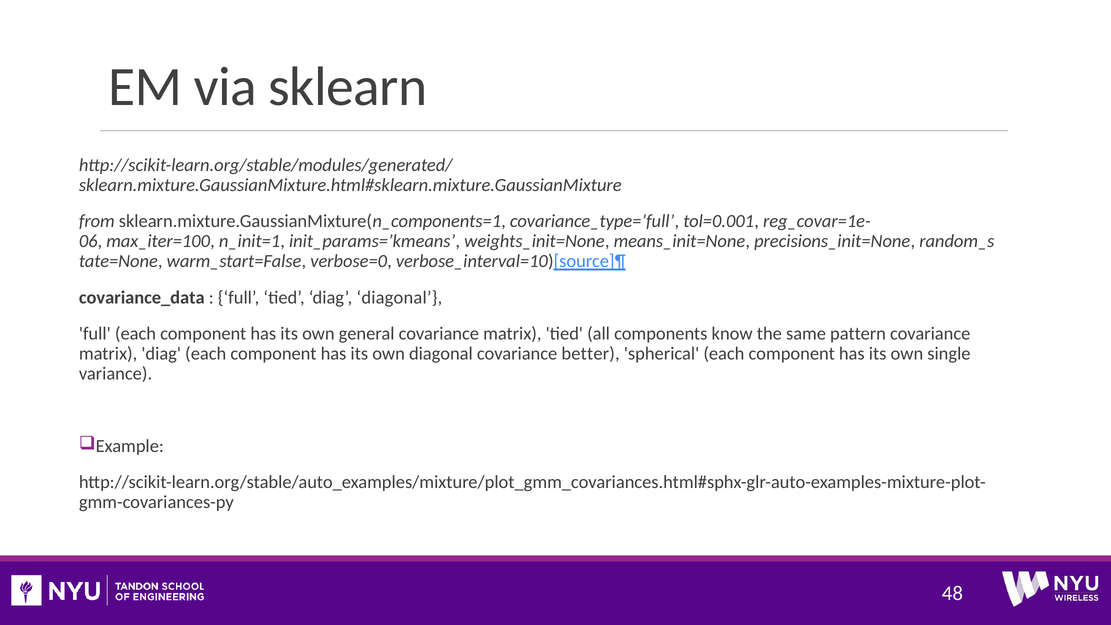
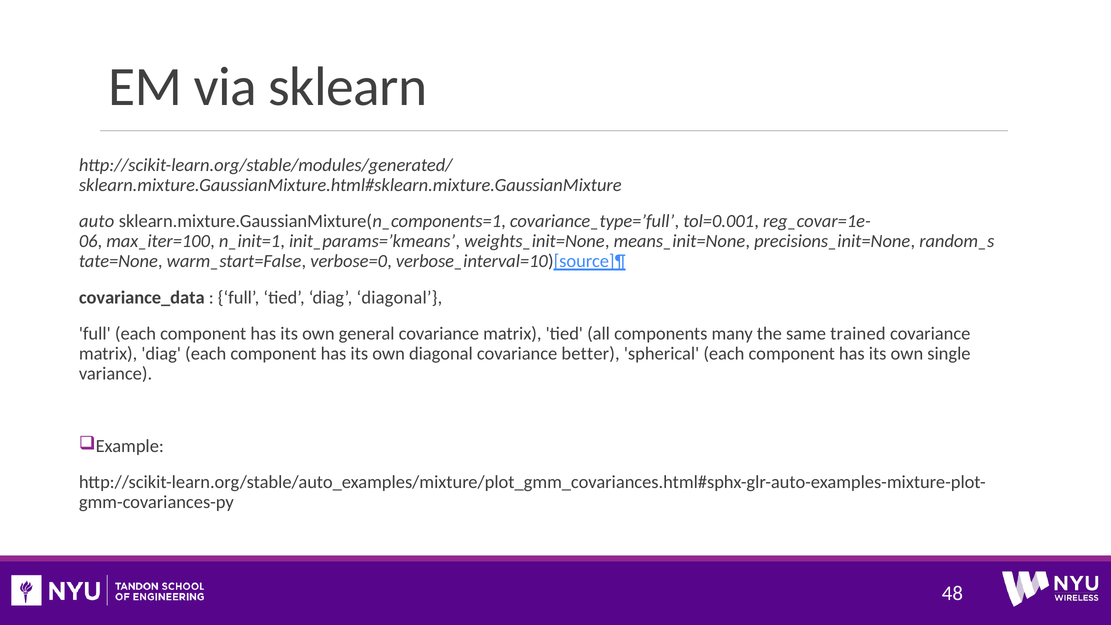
from: from -> auto (97, 221)
know: know -> many (732, 334)
pattern: pattern -> trained (858, 334)
